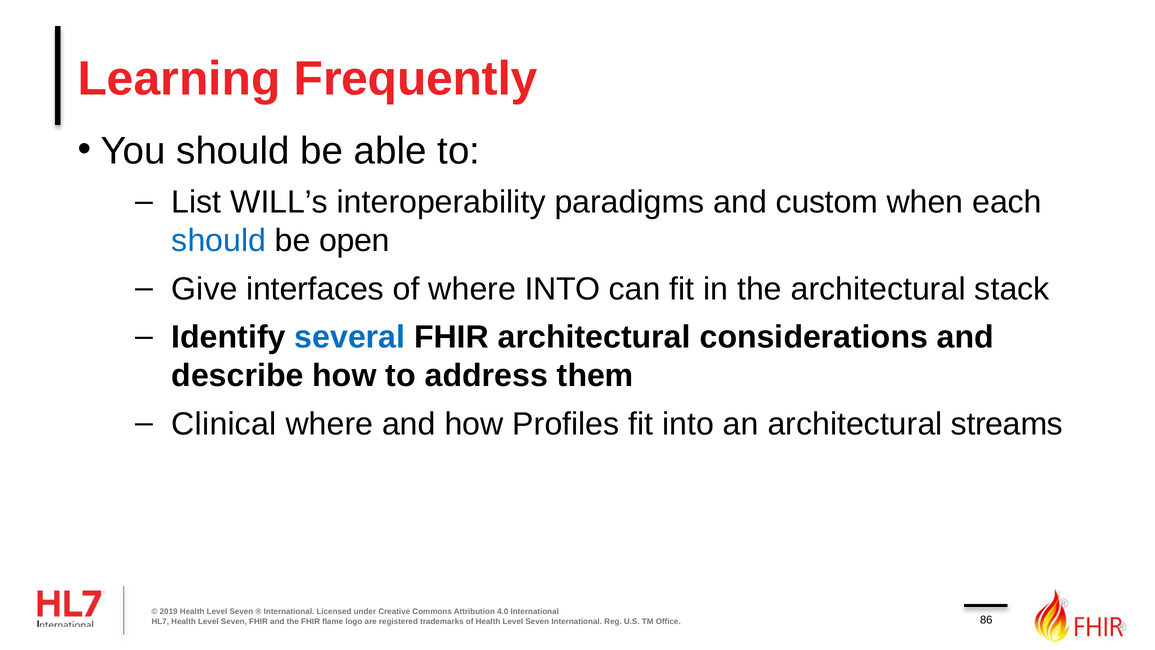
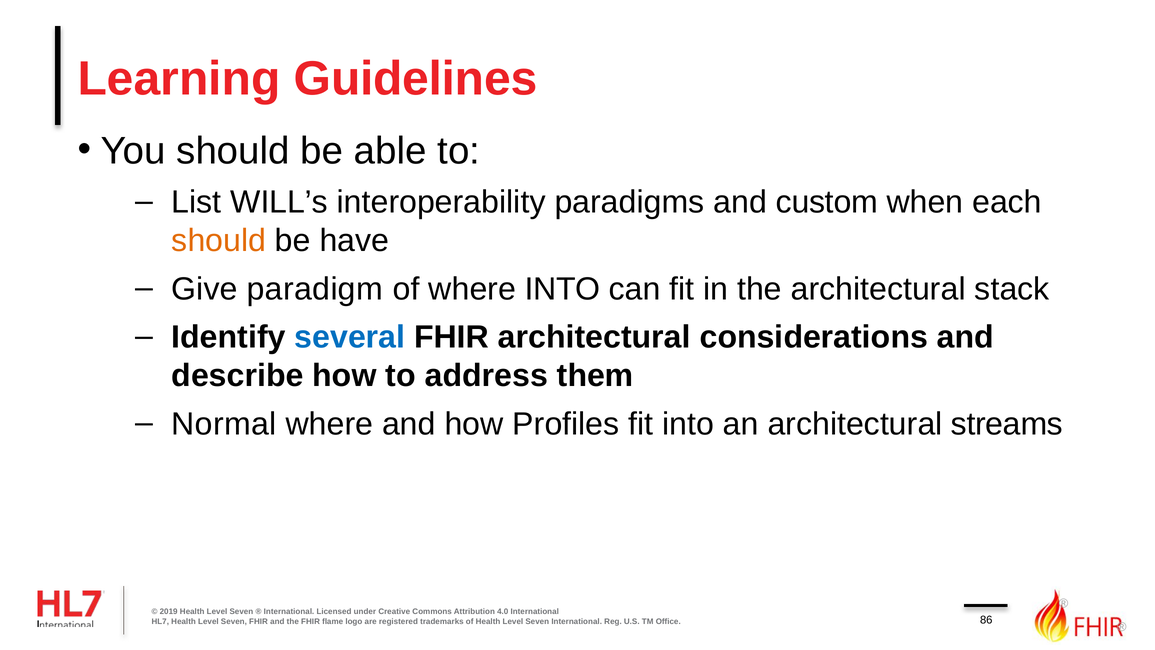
Frequently: Frequently -> Guidelines (416, 79)
should colour: blue -> orange (219, 241)
open: open -> have (354, 241)
interfaces: interfaces -> paradigm (315, 289)
Clinical: Clinical -> Normal (224, 424)
